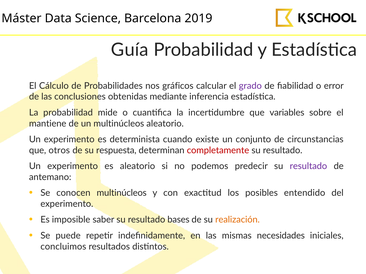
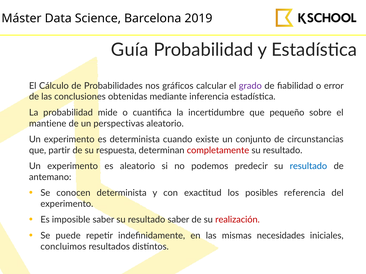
variables: variables -> pequeño (287, 113)
un multinúcleos: multinúcleos -> perspectivas (119, 124)
otros: otros -> partir (59, 151)
resultado colour: purple -> blue (308, 166)
conocen multinúcleos: multinúcleos -> determinista (122, 193)
entendido: entendido -> referencia (305, 193)
resultado bases: bases -> saber (178, 220)
realización colour: orange -> red (237, 220)
